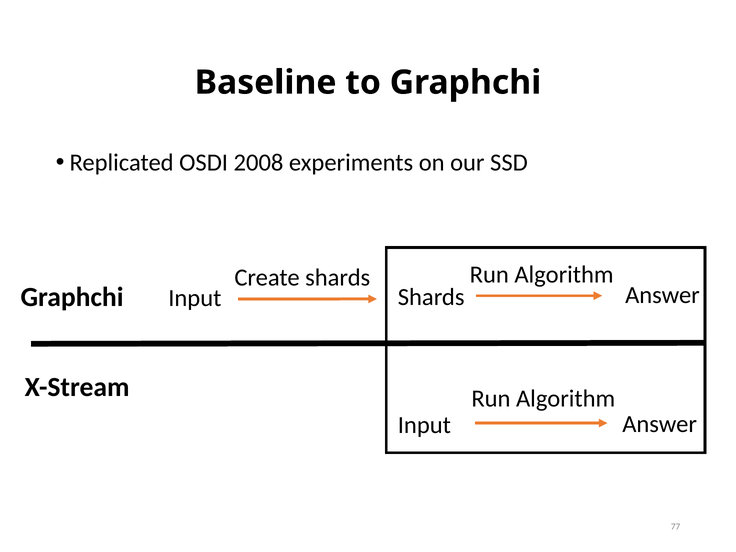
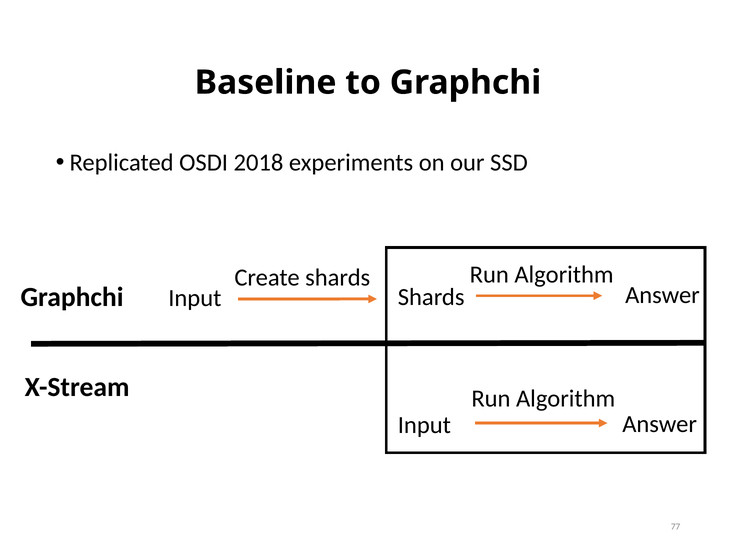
2008: 2008 -> 2018 (258, 163)
